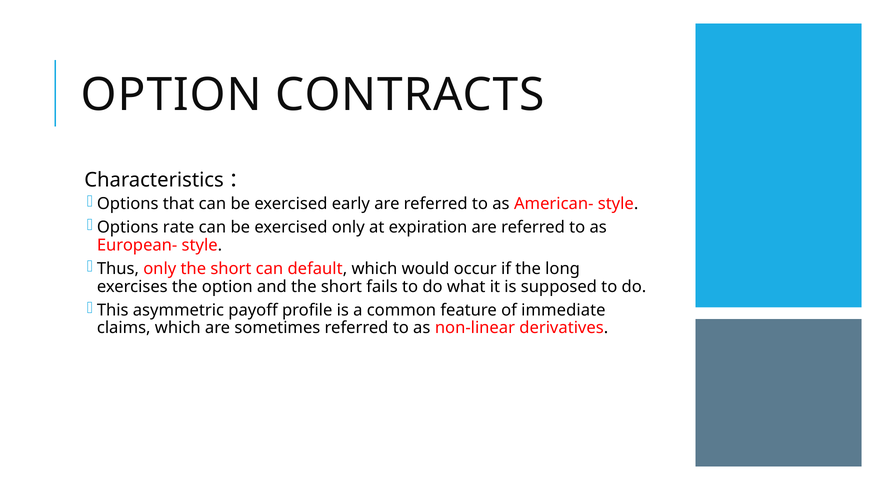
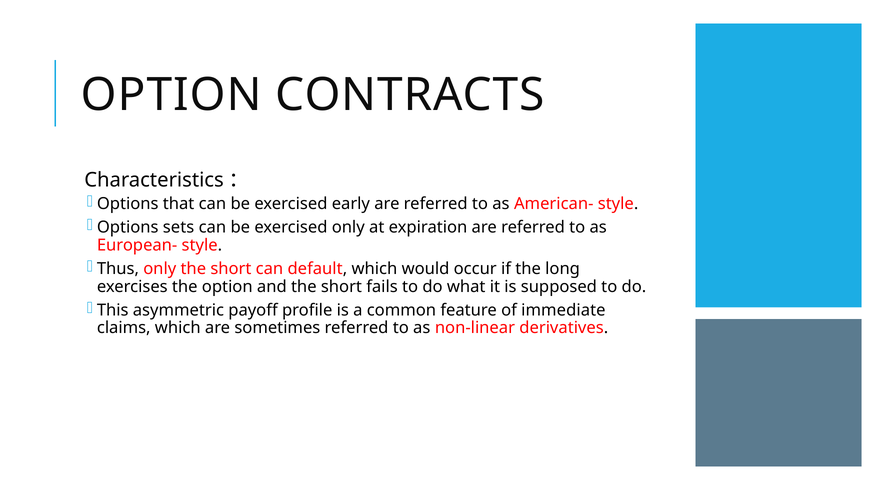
rate: rate -> sets (179, 227)
